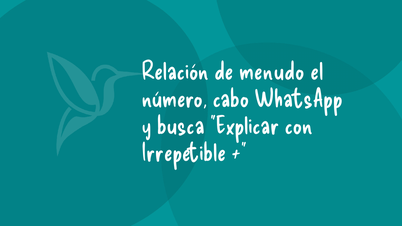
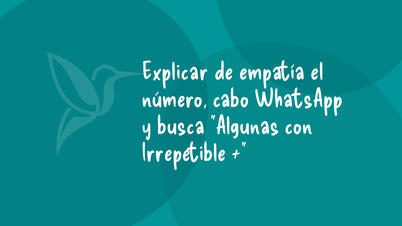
Relación: Relación -> Explicar (175, 72)
menudo: menudo -> empatía (272, 72)
Explicar: Explicar -> Algunas (245, 126)
